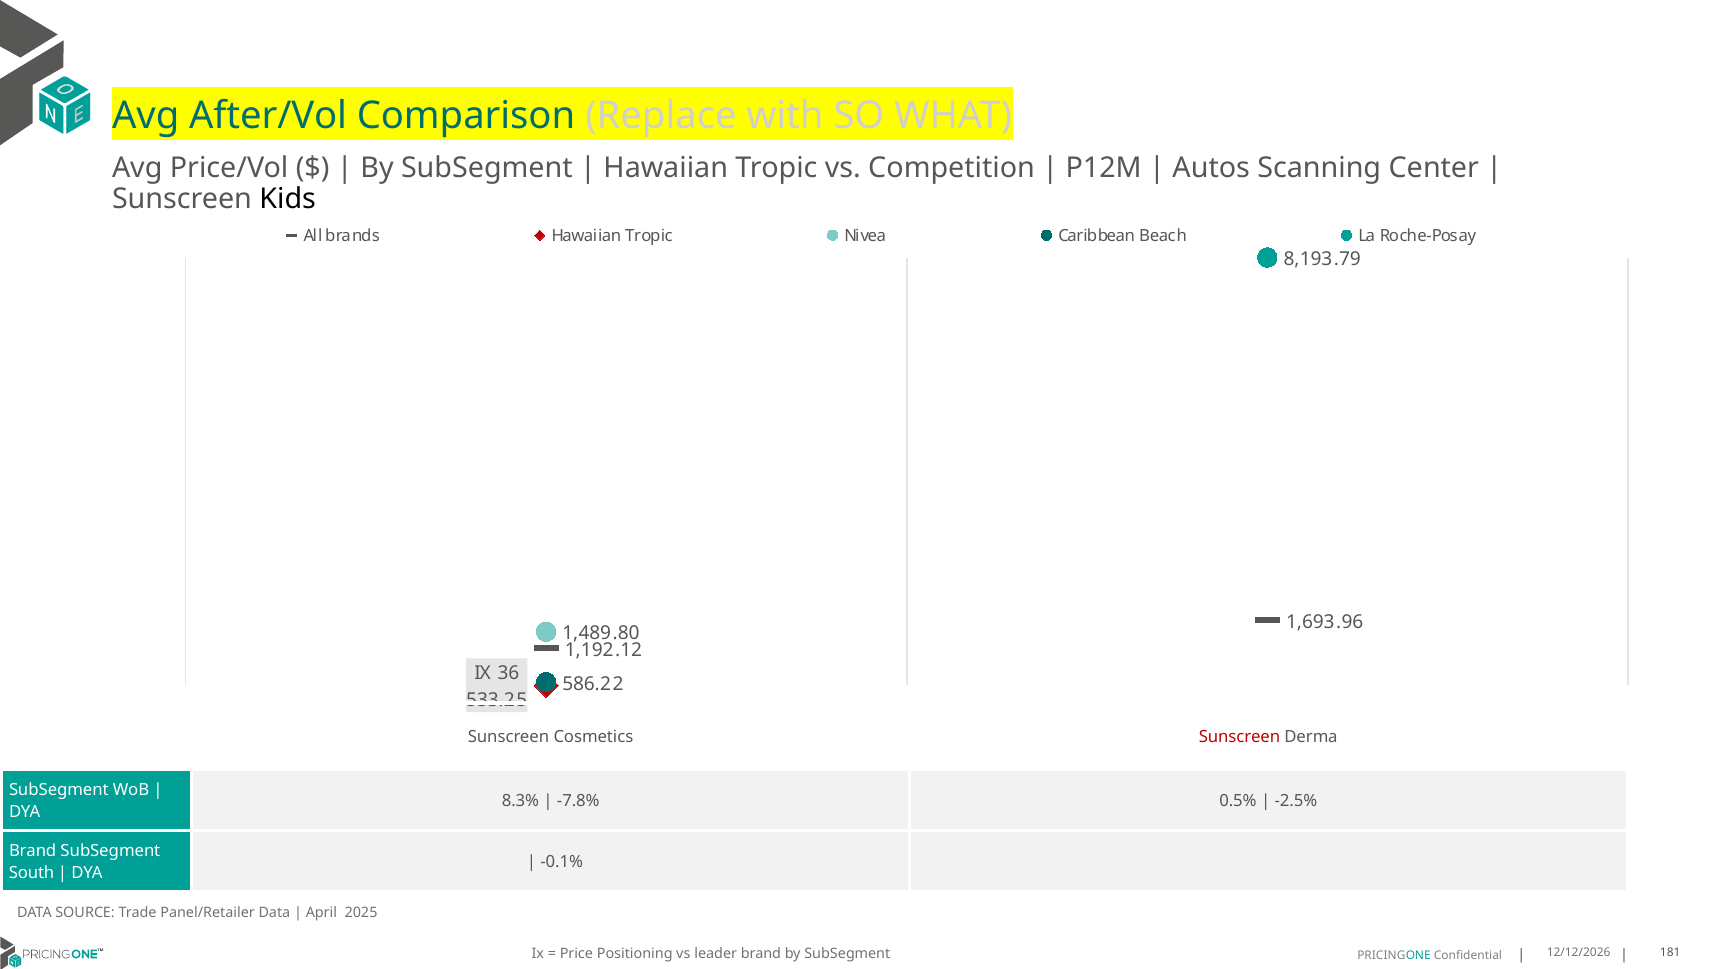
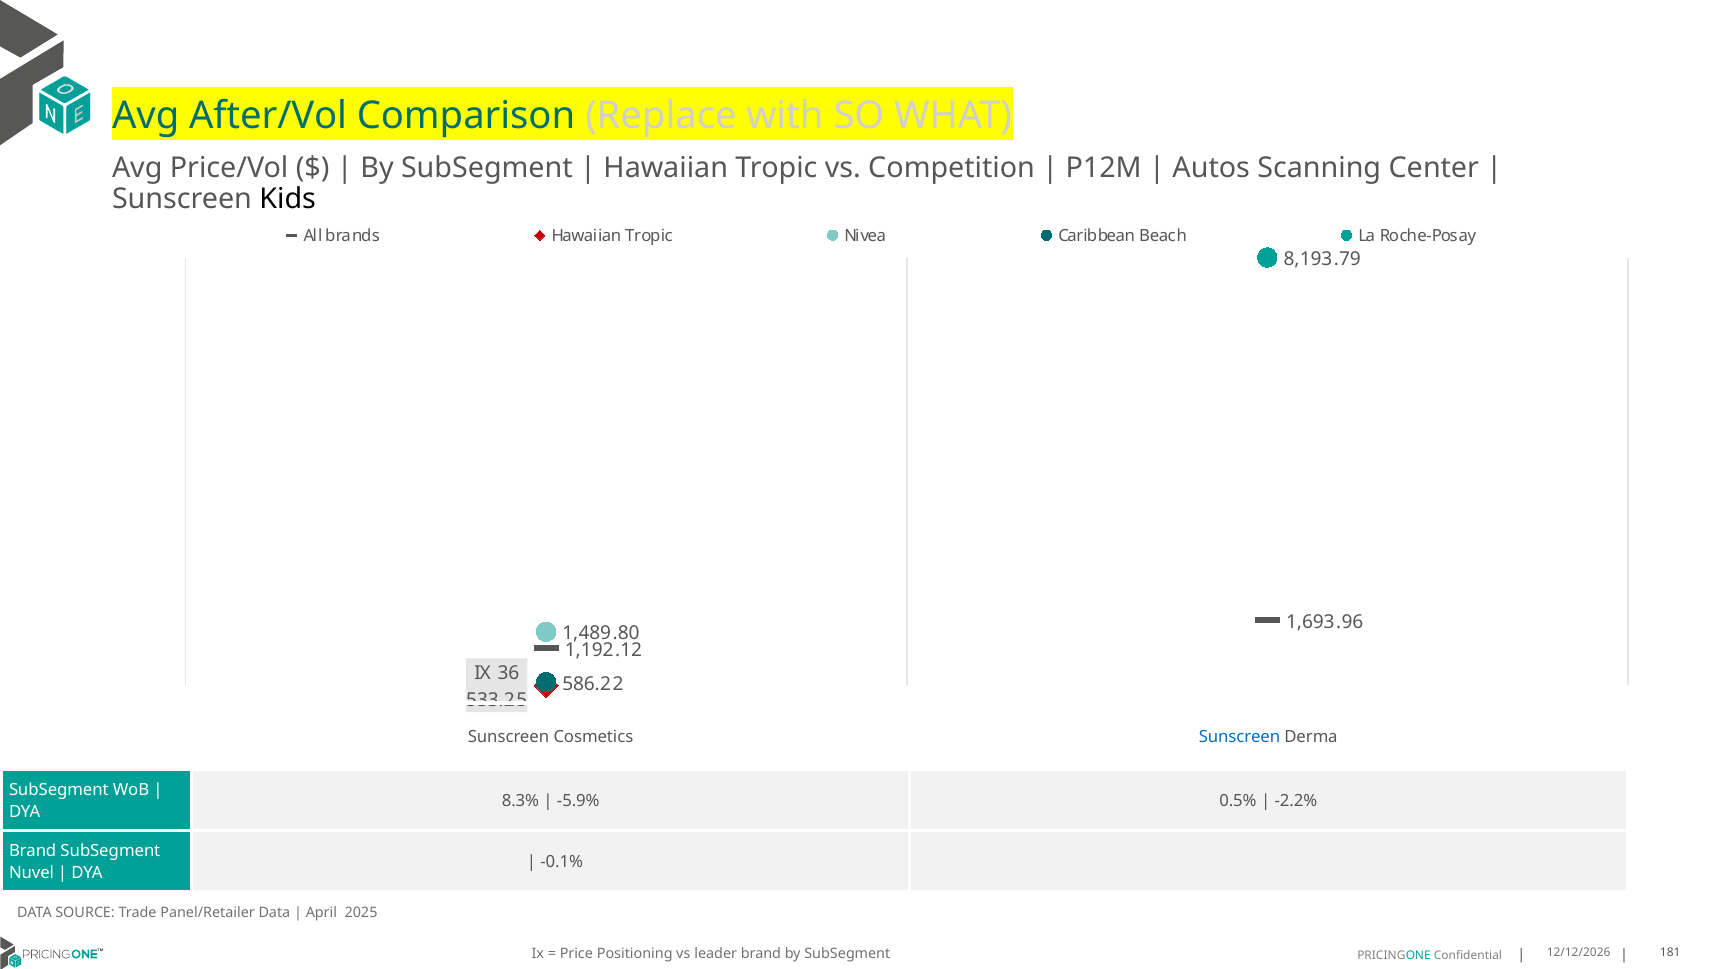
Sunscreen colour: red -> blue (1239, 738)
-7.8%: -7.8% -> -5.9% (578, 801)
-2.5%: -2.5% -> -2.2% (1296, 801)
South: South -> Nuvel (32, 873)
